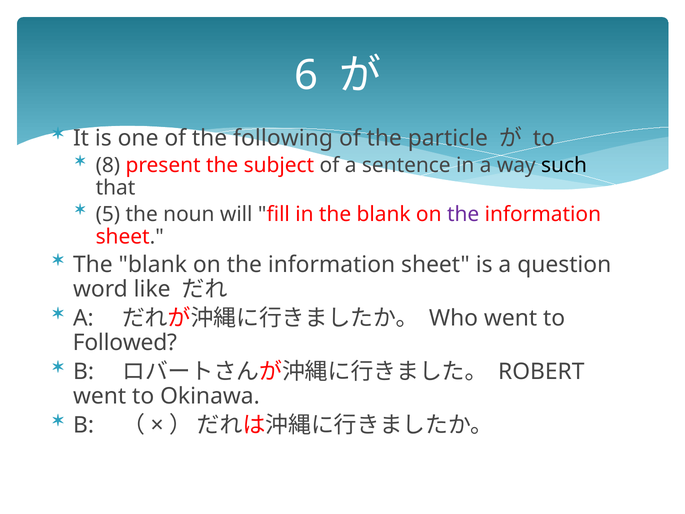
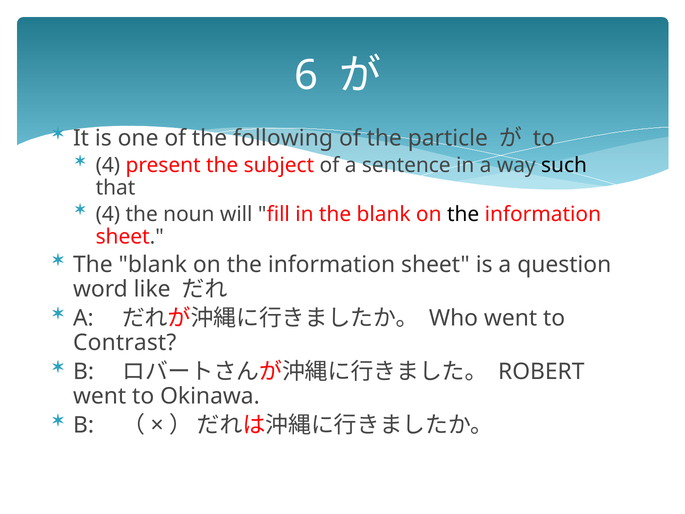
8: 8 -> 4 (108, 165)
5: 5 -> 4 (108, 214)
the colour: purple -> black (463, 214)
Followed: Followed -> Contrast (125, 343)
